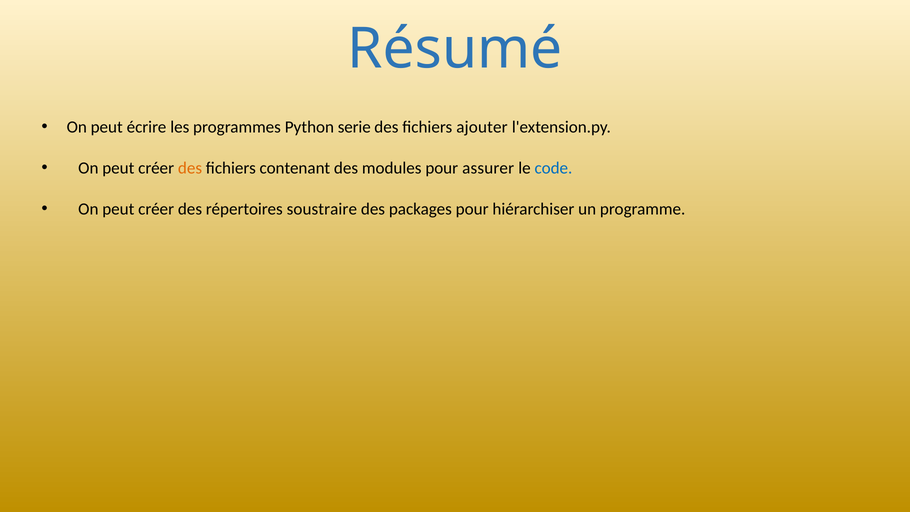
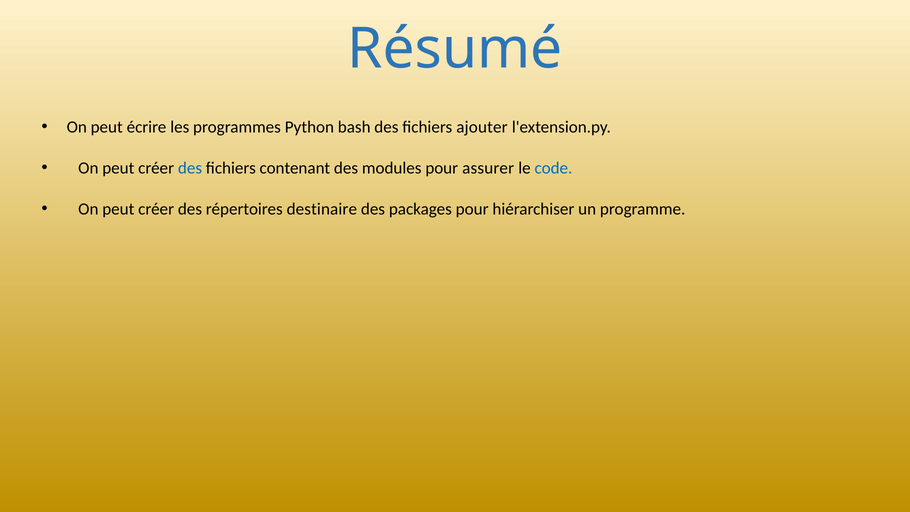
serie: serie -> bash (354, 127)
des colour: orange -> blue (190, 168)
soustraire: soustraire -> destinaire (322, 209)
